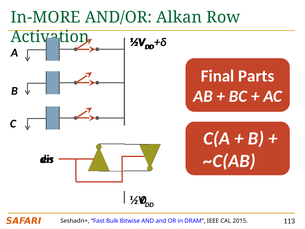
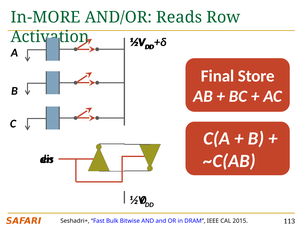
Alkan: Alkan -> Reads (179, 17)
Parts: Parts -> Store (256, 76)
